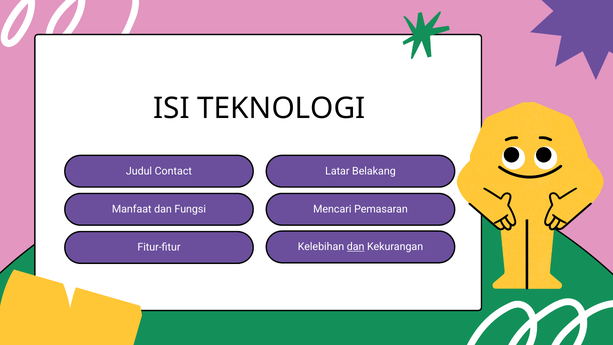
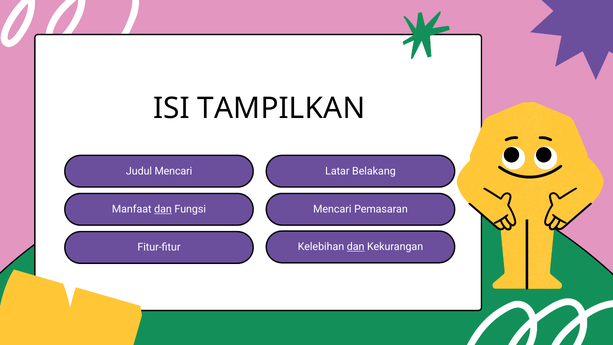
TEKNOLOGI: TEKNOLOGI -> TAMPILKAN (281, 109)
Judul Contact: Contact -> Mencari (173, 171)
dan underline: none -> present (163, 209)
